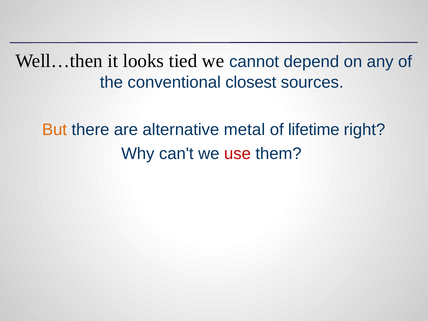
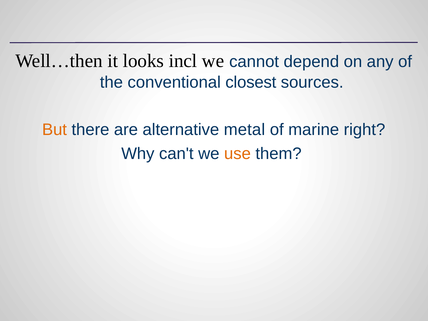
tied: tied -> incl (183, 61)
lifetime: lifetime -> marine (314, 130)
use colour: red -> orange (237, 154)
